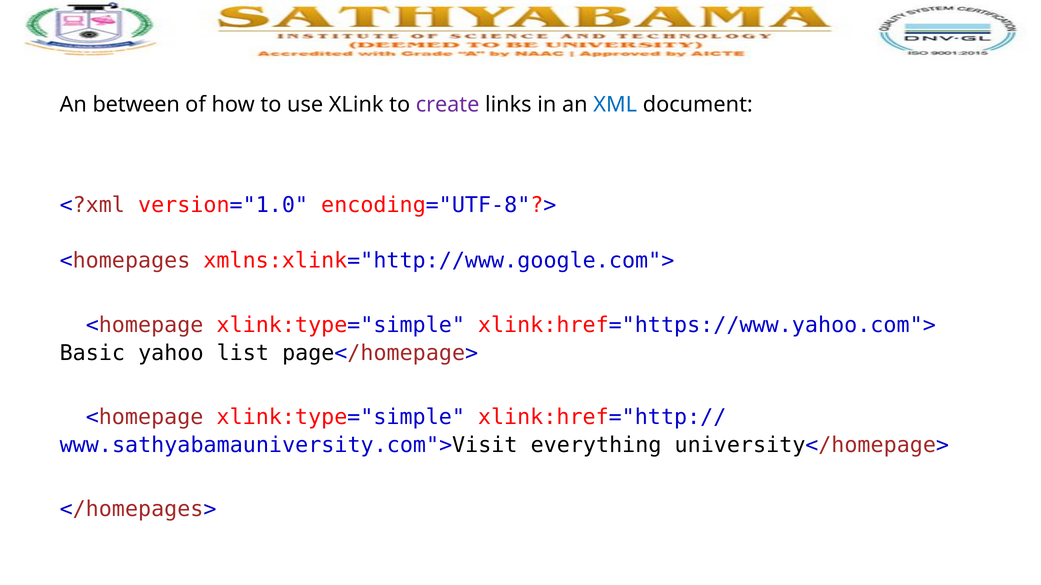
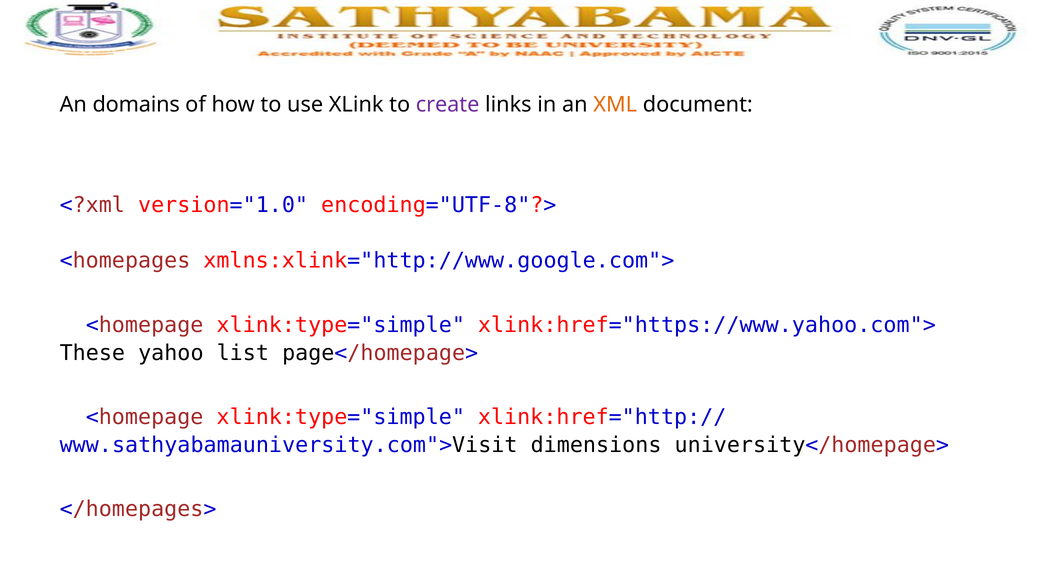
between: between -> domains (136, 105)
XML colour: blue -> orange (615, 105)
Basic: Basic -> These (92, 353)
everything: everything -> dimensions (596, 445)
